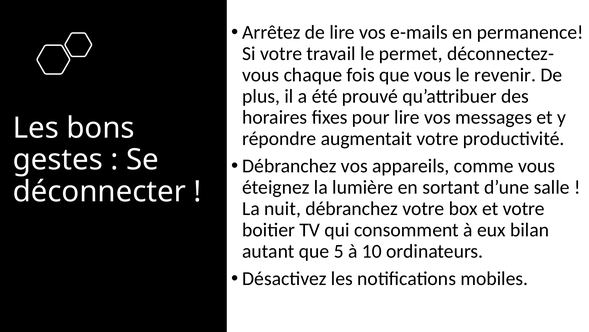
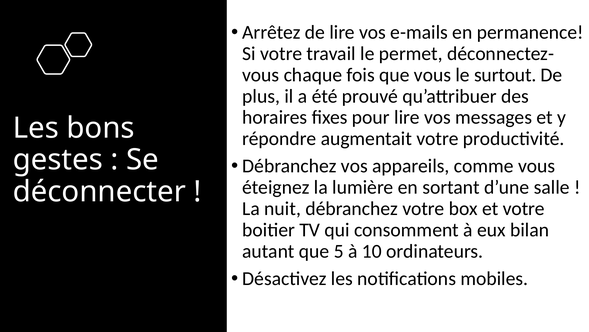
revenir: revenir -> surtout (505, 75)
